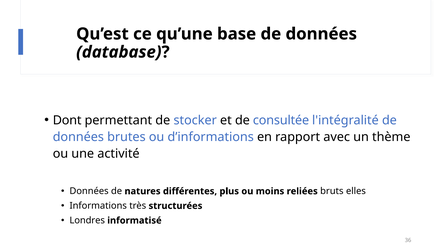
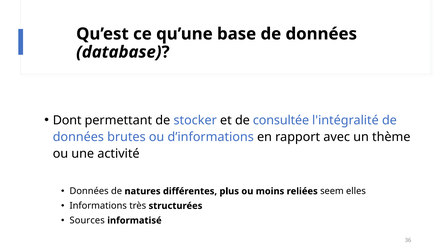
bruts: bruts -> seem (332, 191)
Londres: Londres -> Sources (87, 220)
